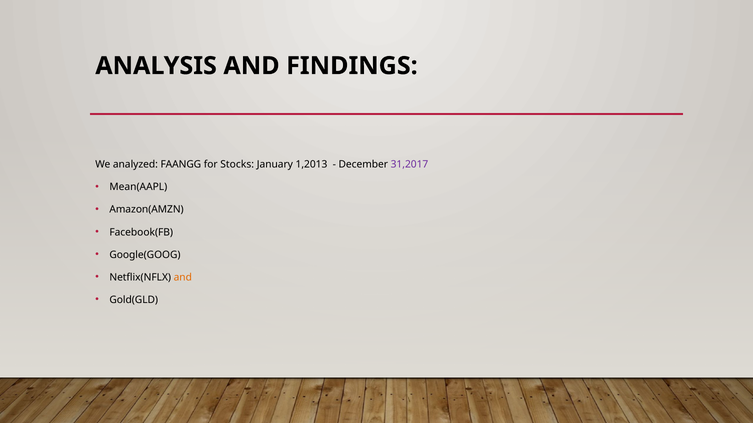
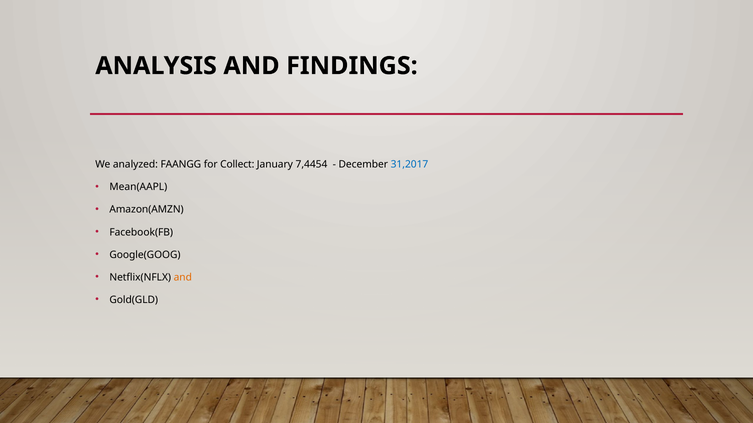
Stocks: Stocks -> Collect (237, 165)
1,2013: 1,2013 -> 7,4454 (311, 165)
31,2017 colour: purple -> blue (409, 165)
